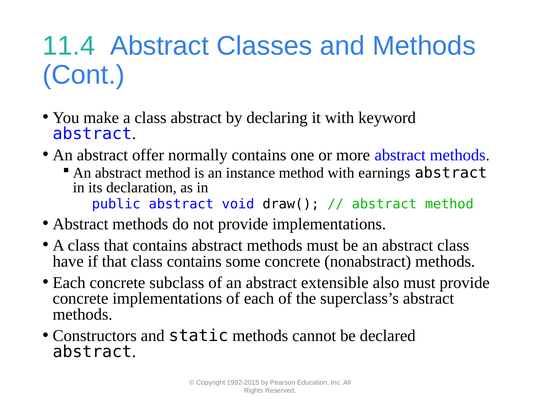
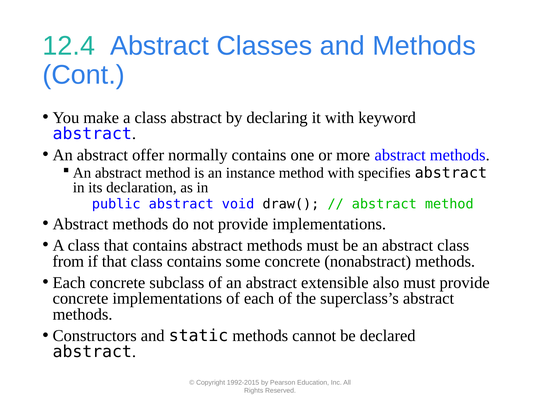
11.4: 11.4 -> 12.4 (69, 46)
earnings: earnings -> specifies (384, 173)
have: have -> from (68, 261)
